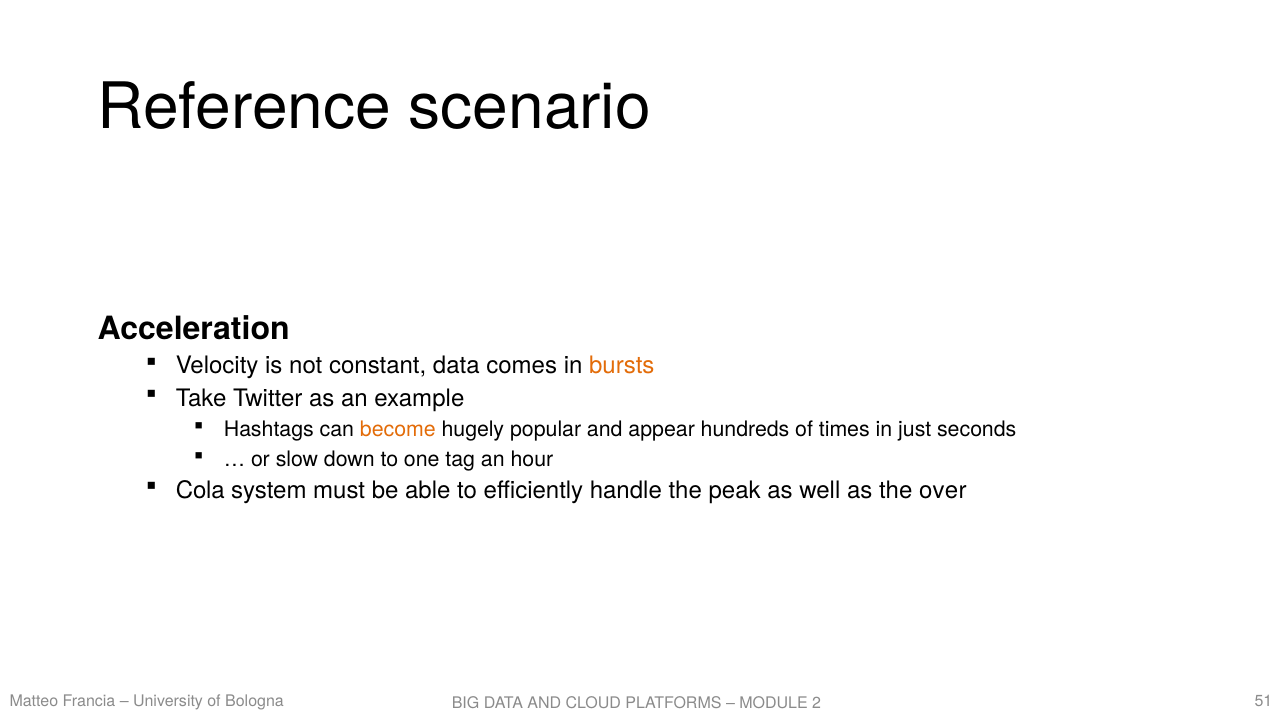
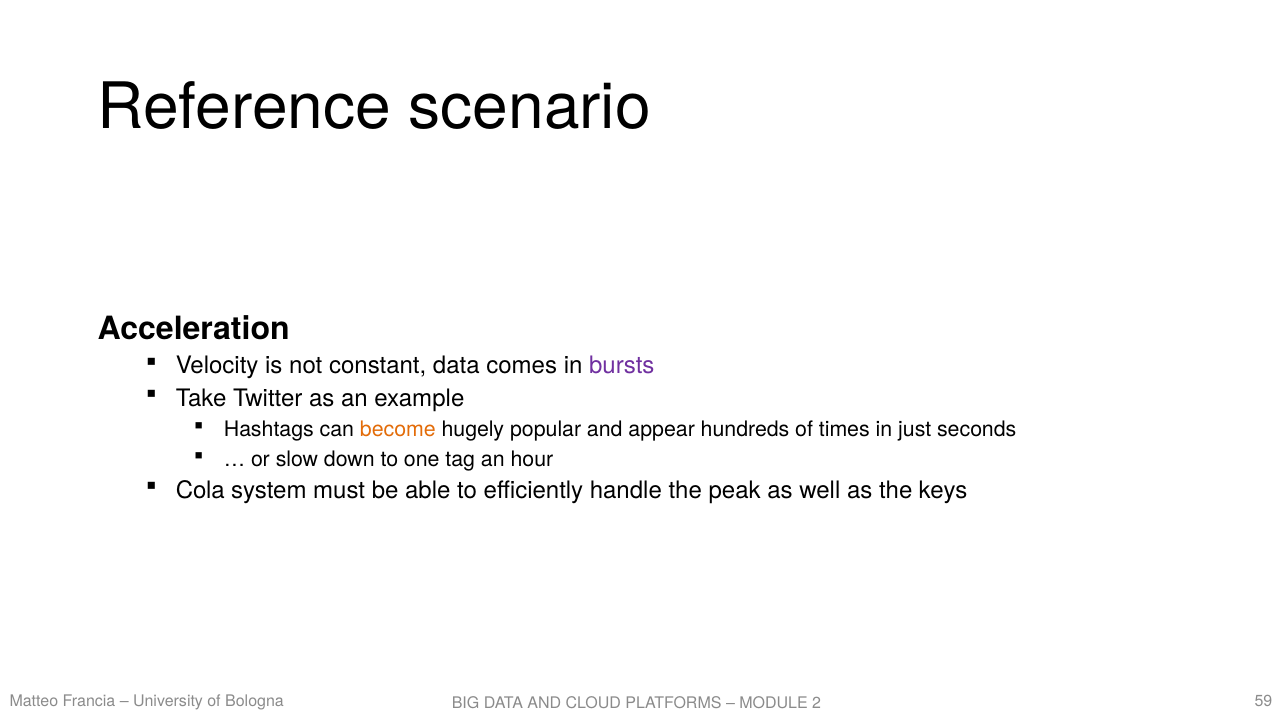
bursts colour: orange -> purple (622, 366)
over: over -> keys (943, 490)
51: 51 -> 59 (1263, 701)
